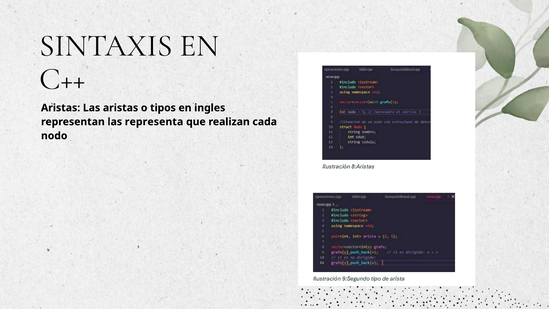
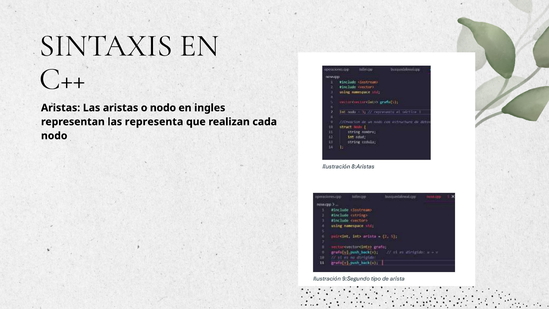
o tipos: tipos -> nodo (163, 108)
